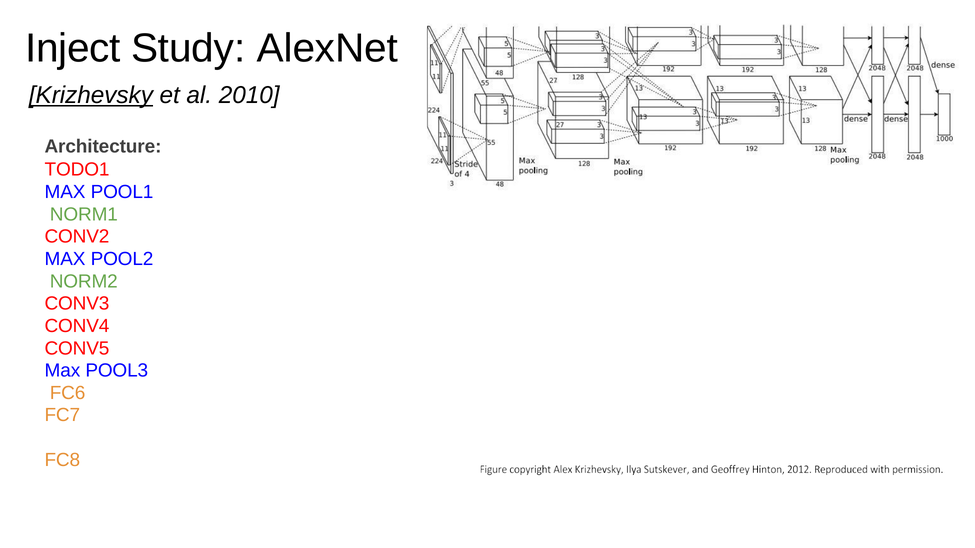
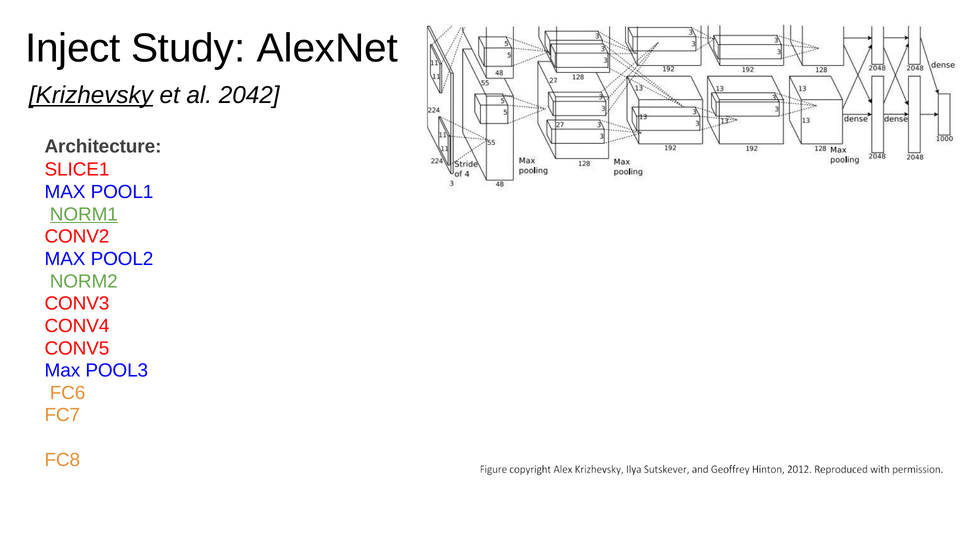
2010: 2010 -> 2042 (249, 95)
TODO1: TODO1 -> SLICE1 (77, 170)
NORM1 underline: none -> present (84, 214)
